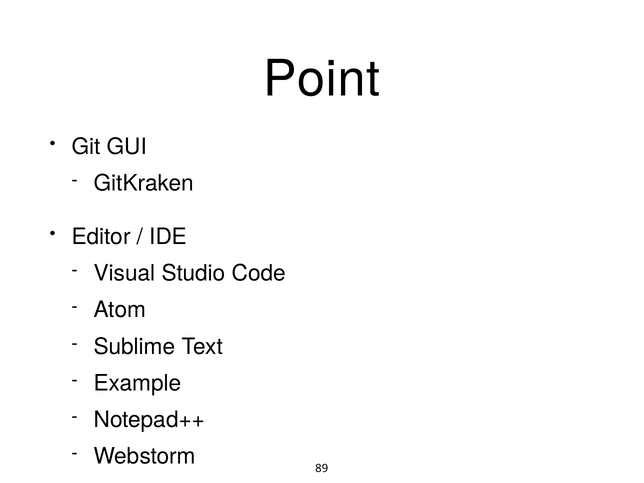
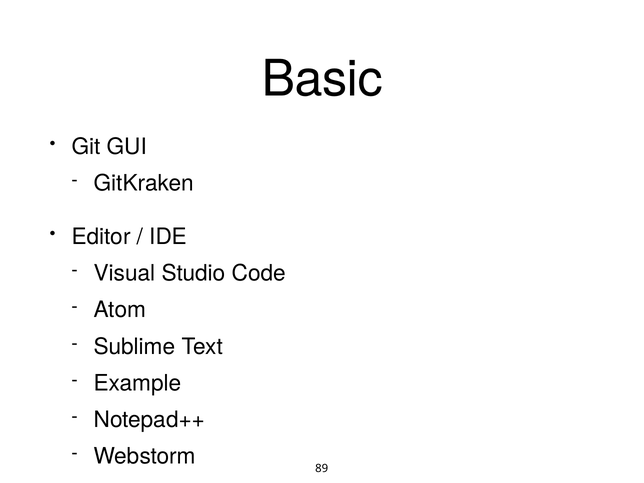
Point: Point -> Basic (322, 79)
